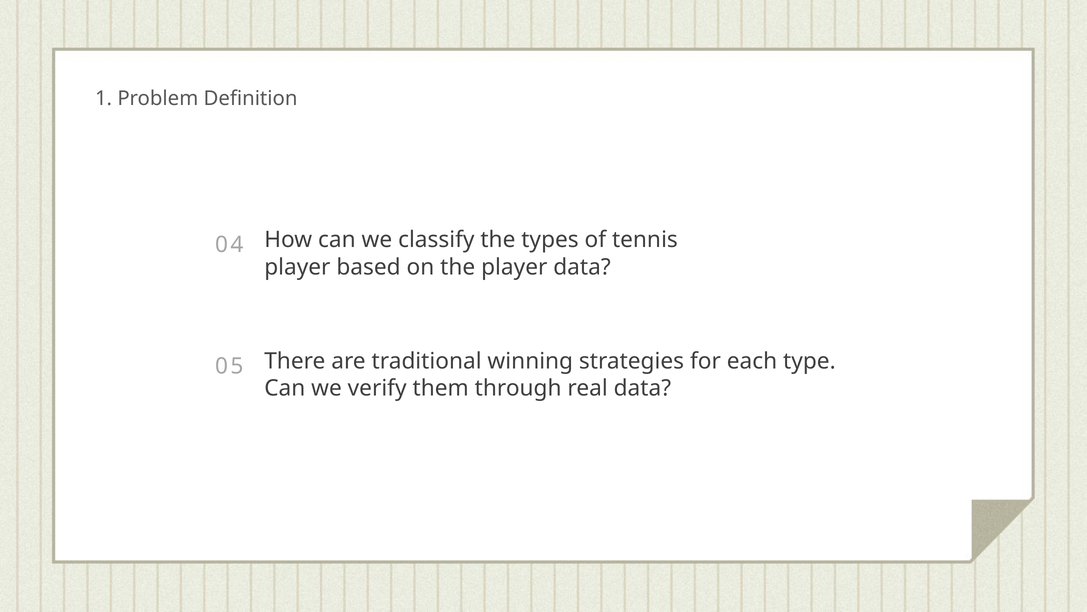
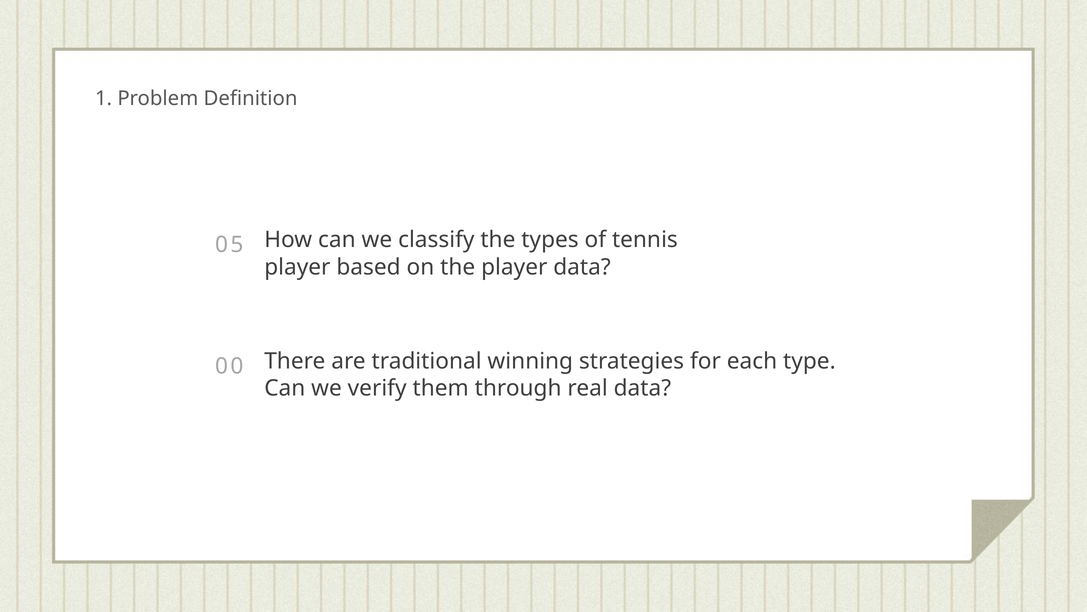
4: 4 -> 5 (237, 245)
0 5: 5 -> 0 (237, 366)
